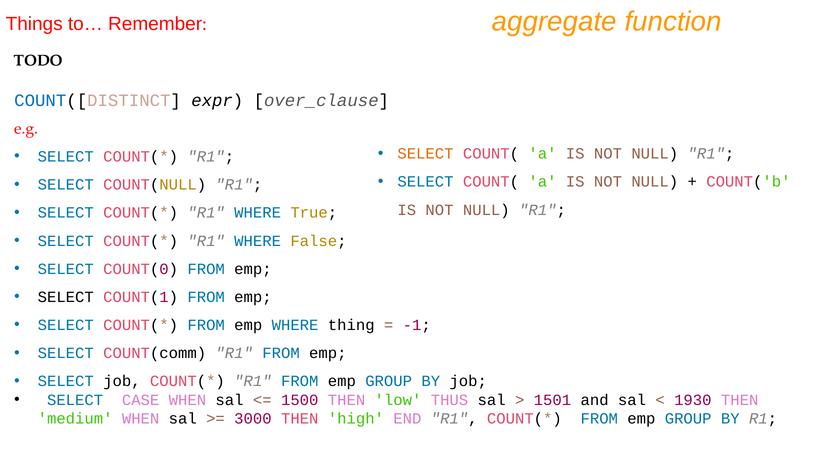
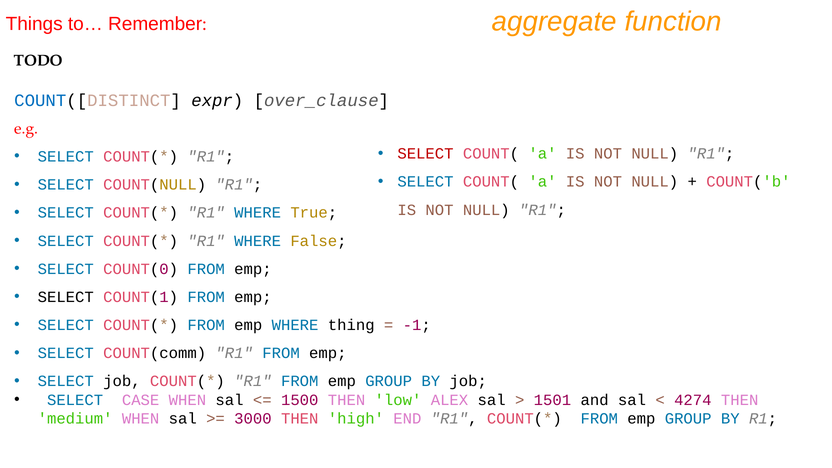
SELECT colour: orange -> red (425, 154)
THUS: THUS -> ALEX (449, 400)
1930: 1930 -> 4274 (693, 400)
